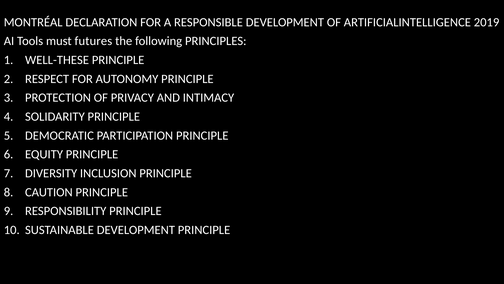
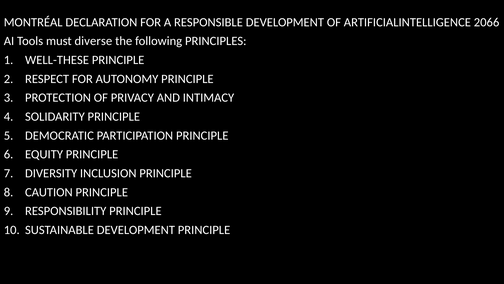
2019: 2019 -> 2066 (487, 22)
futures: futures -> diverse (93, 41)
